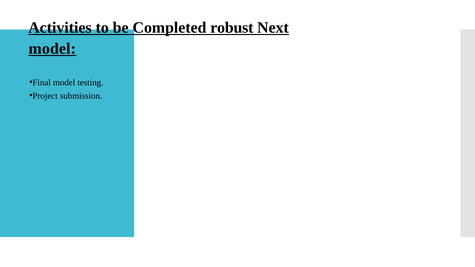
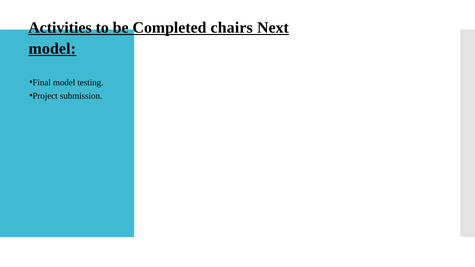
robust: robust -> chairs (232, 28)
